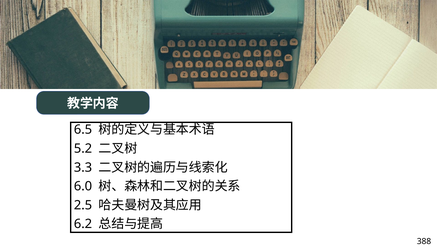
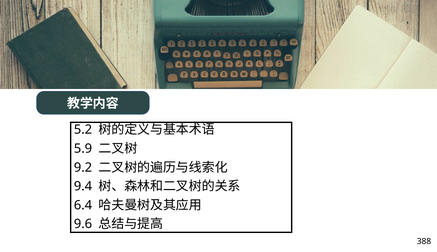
6.5: 6.5 -> 5.2 (83, 130)
5.2: 5.2 -> 5.9 (83, 149)
3.3: 3.3 -> 9.2 (83, 168)
6.0: 6.0 -> 9.4 (83, 187)
2.5: 2.5 -> 6.4 (83, 205)
6.2: 6.2 -> 9.6 (83, 224)
